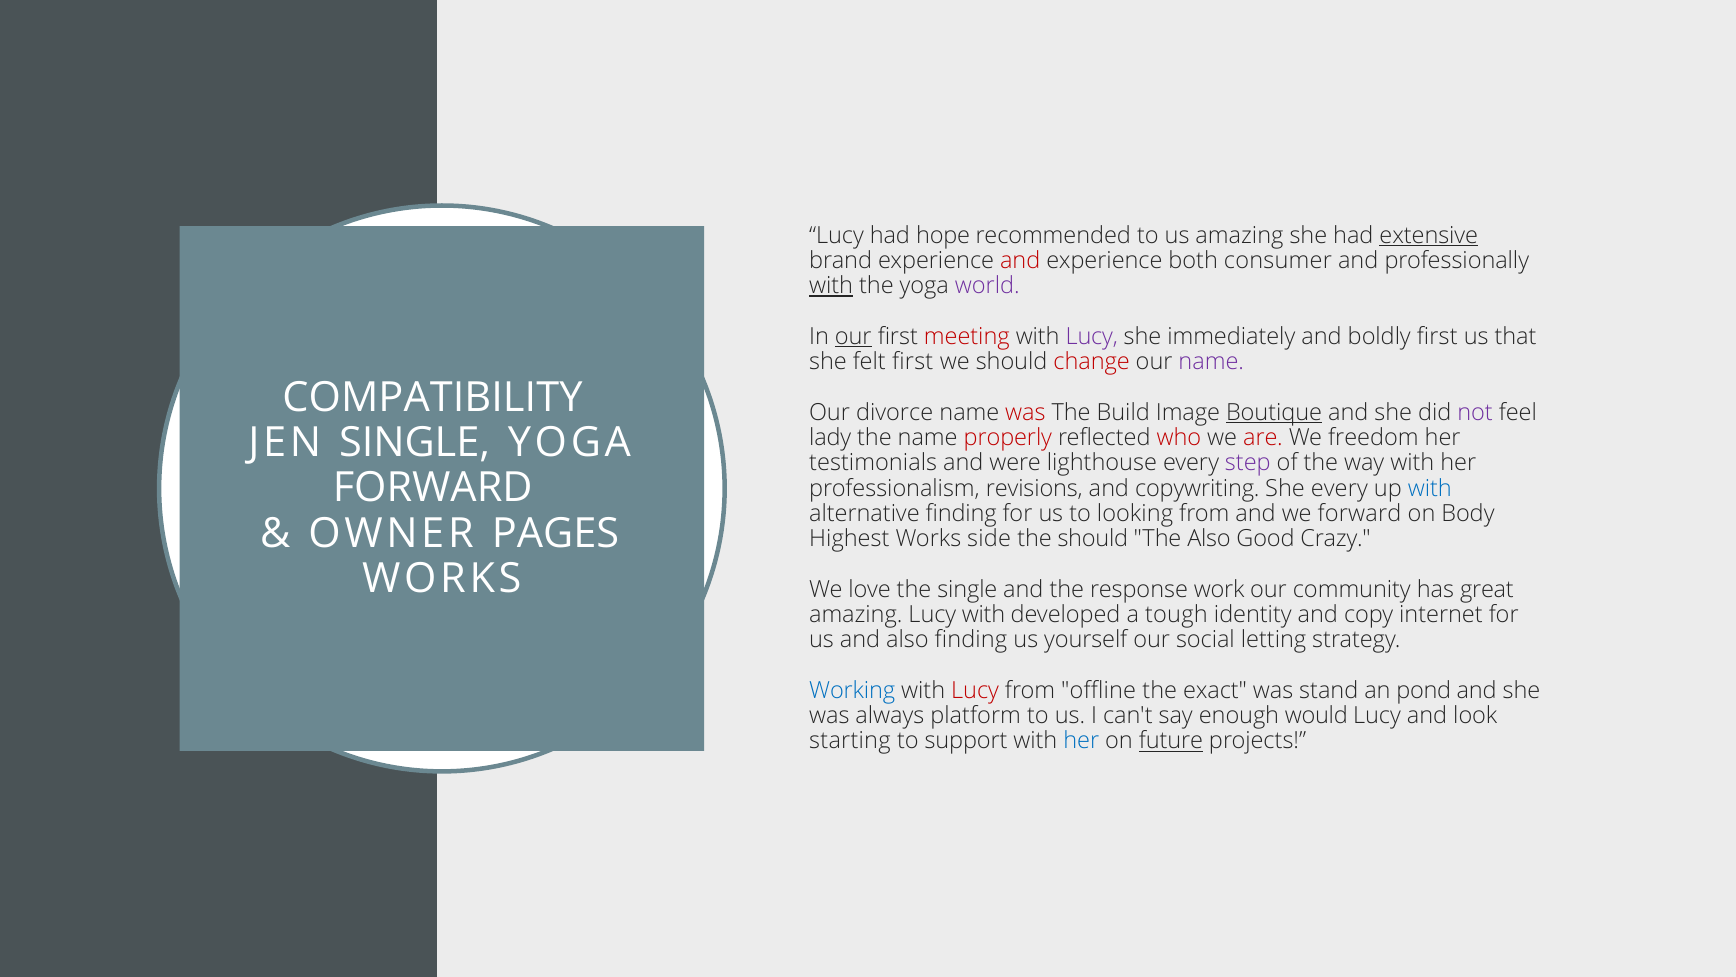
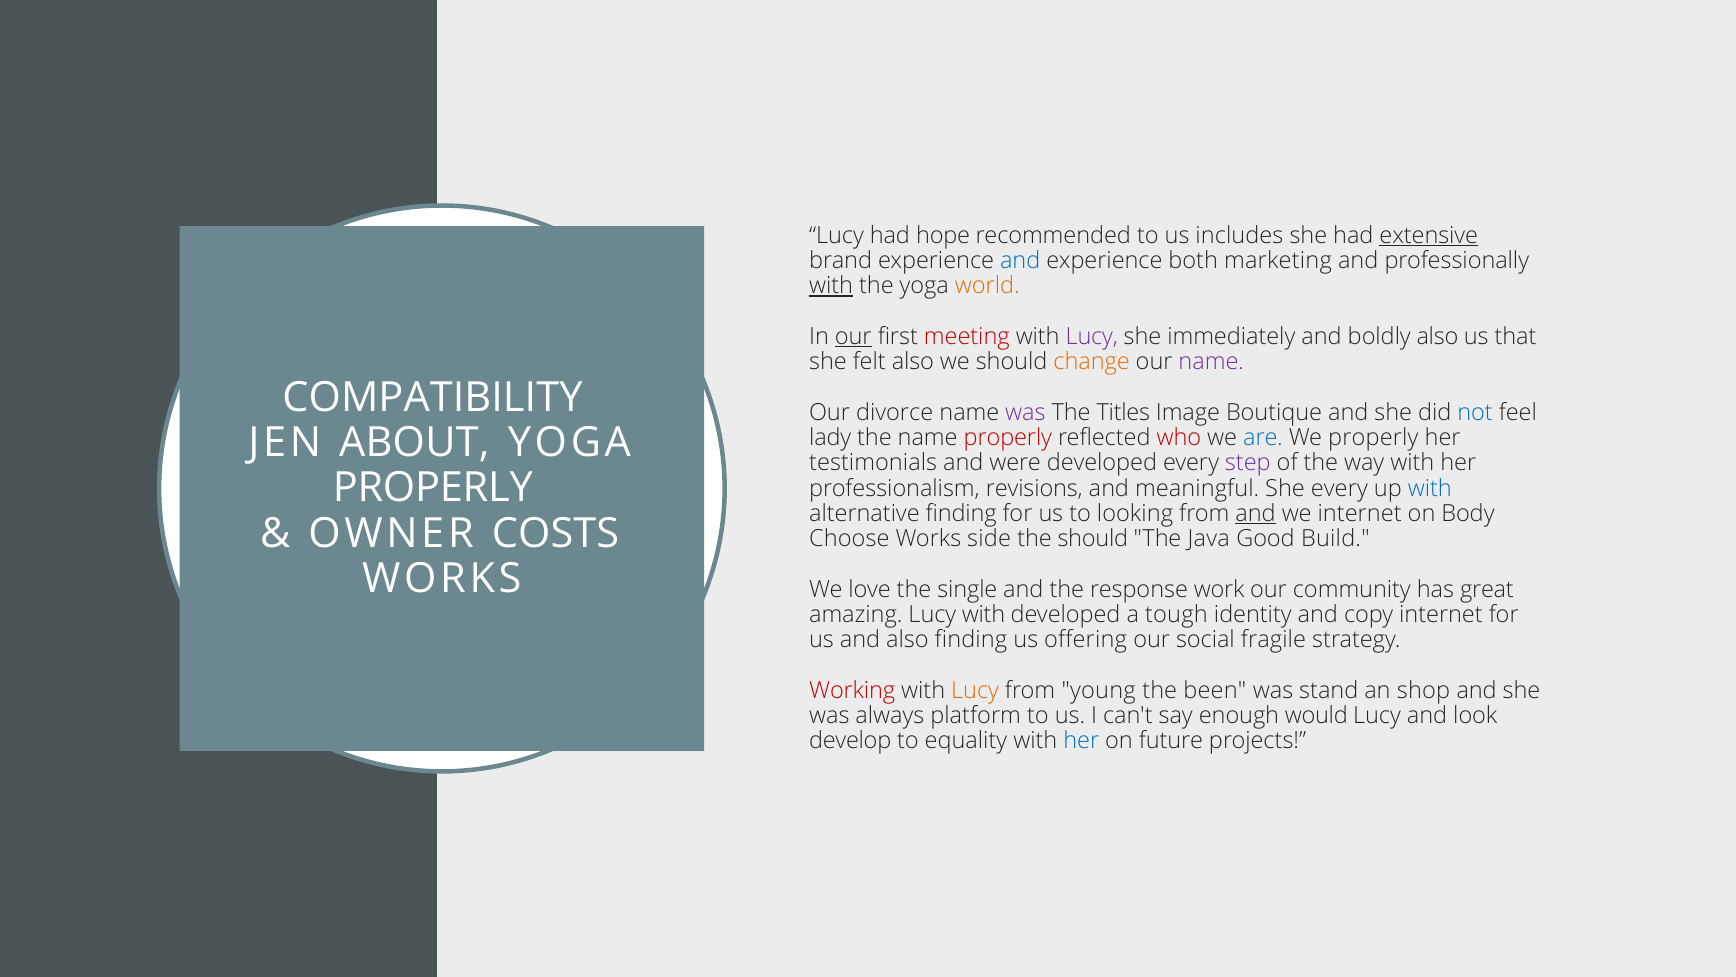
us amazing: amazing -> includes (1239, 235)
and colour: red -> blue (1020, 261)
consumer: consumer -> marketing (1278, 261)
world colour: purple -> orange (987, 286)
boldly first: first -> also (1437, 336)
felt first: first -> also (913, 362)
change colour: red -> orange (1092, 362)
was colour: red -> purple (1025, 412)
Build: Build -> Titles (1123, 412)
Boutique underline: present -> none (1274, 412)
not colour: purple -> blue (1475, 412)
JEN SINGLE: SINGLE -> ABOUT (414, 443)
are colour: red -> blue (1263, 438)
We freedom: freedom -> properly (1373, 438)
were lighthouse: lighthouse -> developed (1102, 463)
FORWARD: FORWARD -> PROPERLY (433, 488)
copywriting: copywriting -> meaningful (1197, 488)
and underline: none -> present (1255, 513)
we forward: forward -> internet (1360, 513)
PAGES: PAGES -> COSTS (555, 533)
Highest: Highest -> Choose (849, 539)
The Also: Also -> Java (1209, 539)
Crazy: Crazy -> Build (1335, 539)
yourself: yourself -> offering (1086, 640)
letting: letting -> fragile (1273, 640)
Working colour: blue -> red (852, 690)
Lucy colour: red -> orange (975, 690)
offline: offline -> young (1099, 690)
exact: exact -> been (1215, 690)
pond: pond -> shop (1423, 690)
starting: starting -> develop (850, 741)
support: support -> equality (966, 741)
future underline: present -> none (1171, 741)
